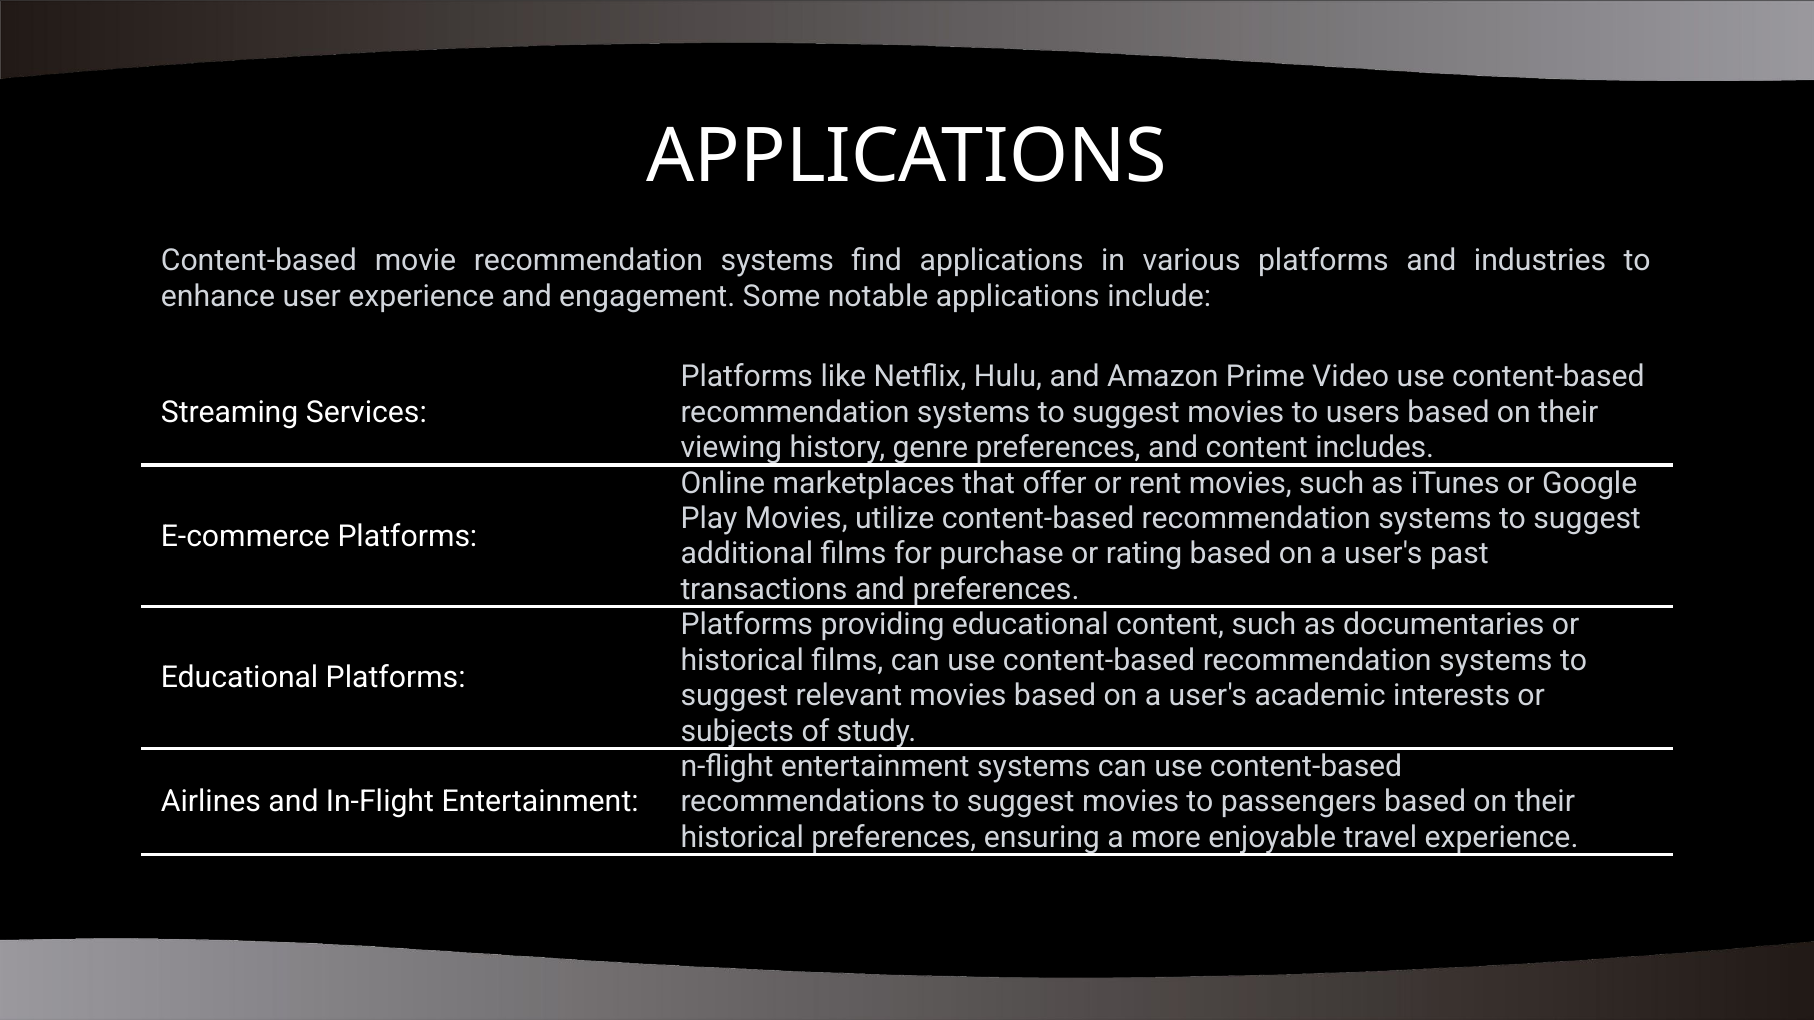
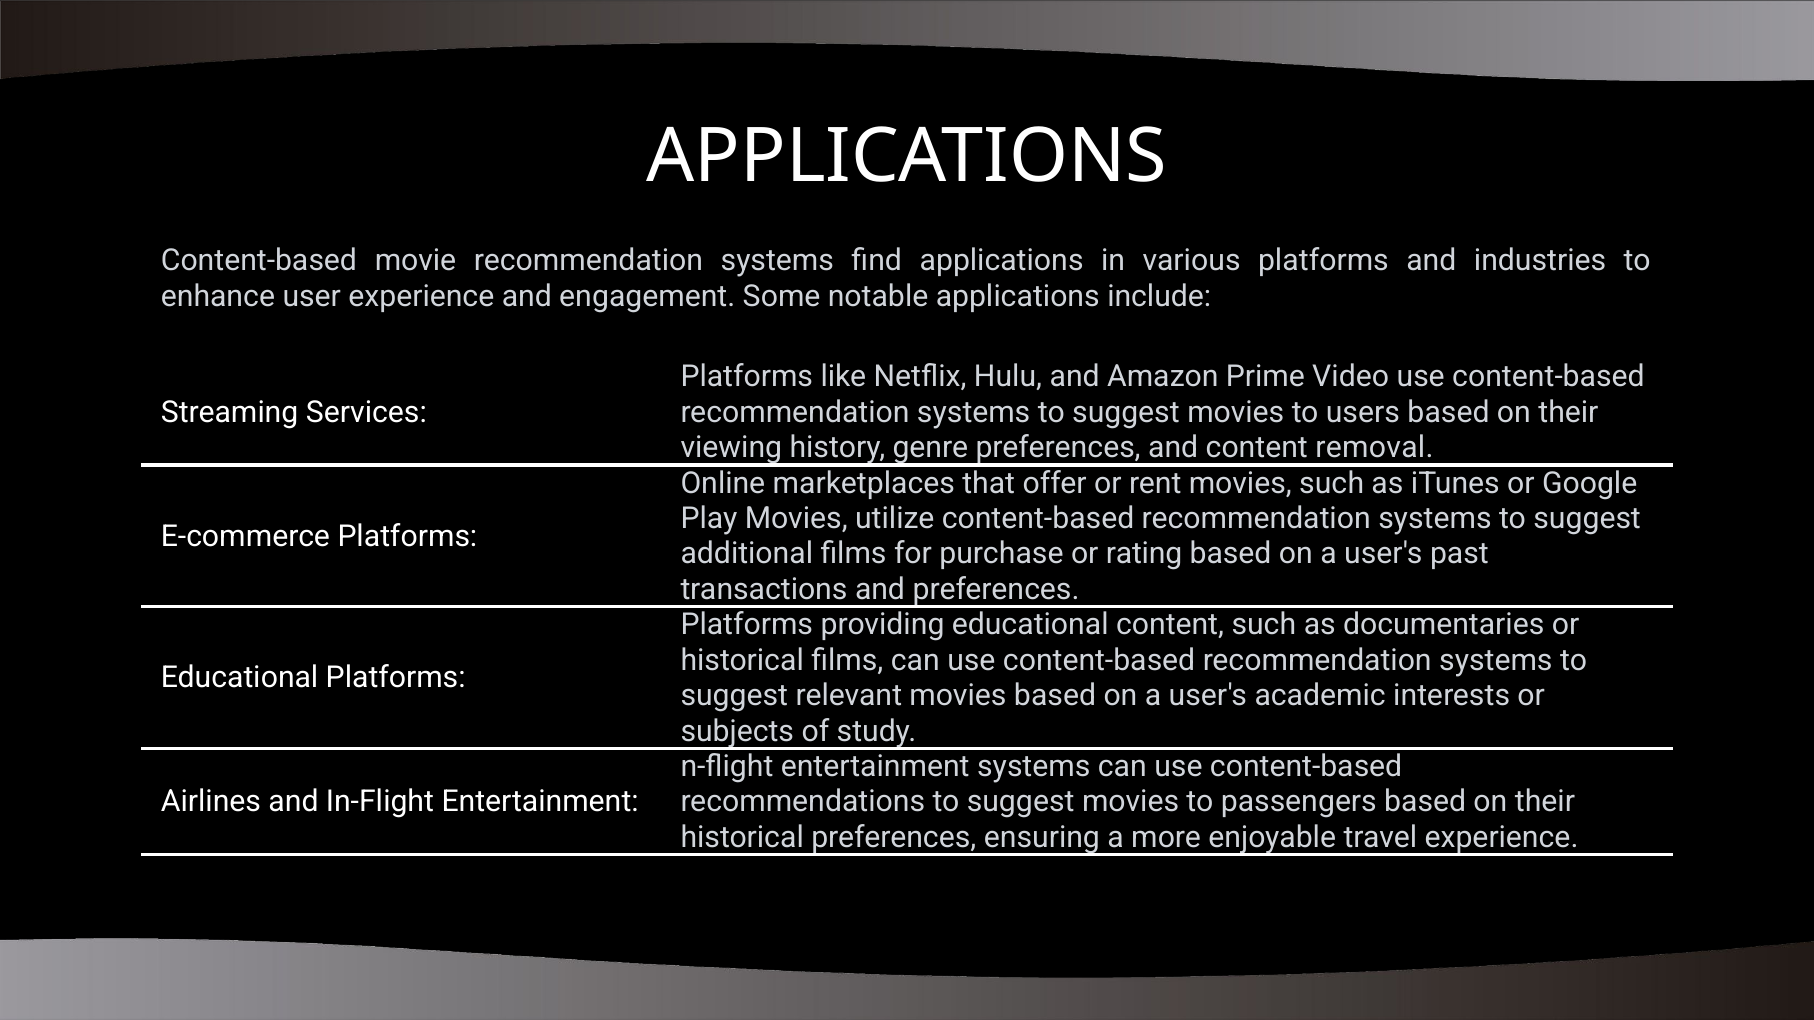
includes: includes -> removal (1374, 448)
